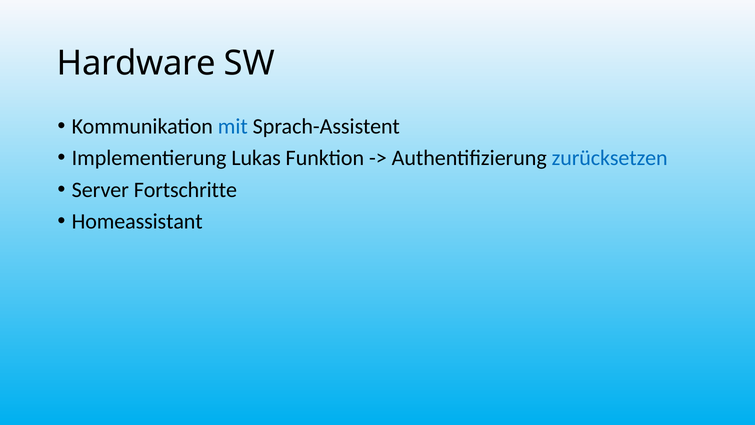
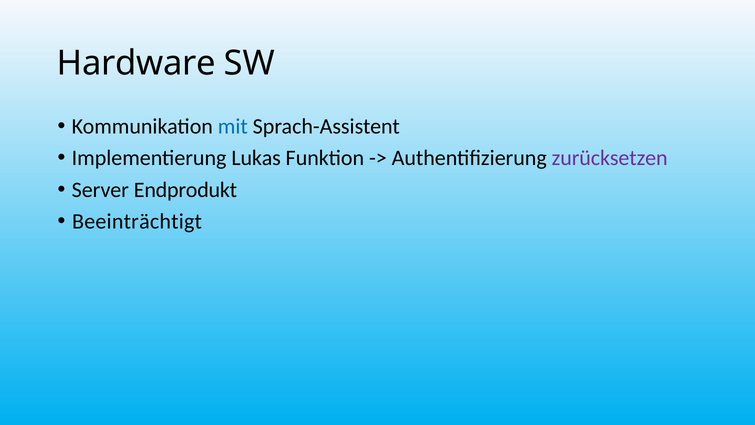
zurücksetzen colour: blue -> purple (610, 158)
Fortschritte: Fortschritte -> Endprodukt (185, 190)
Homeassistant: Homeassistant -> Beeinträchtigt (137, 221)
